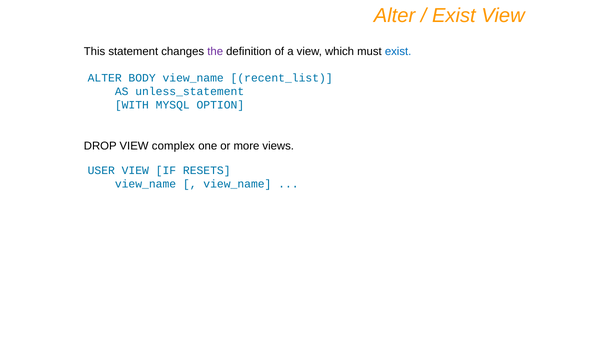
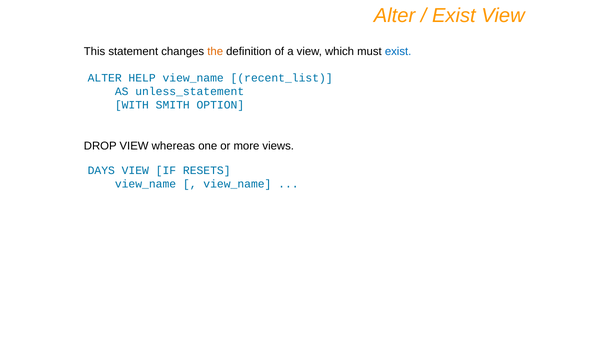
the colour: purple -> orange (215, 51)
BODY: BODY -> HELP (142, 78)
MYSQL: MYSQL -> SMITH (173, 105)
complex: complex -> whereas (173, 146)
USER: USER -> DAYS (101, 171)
